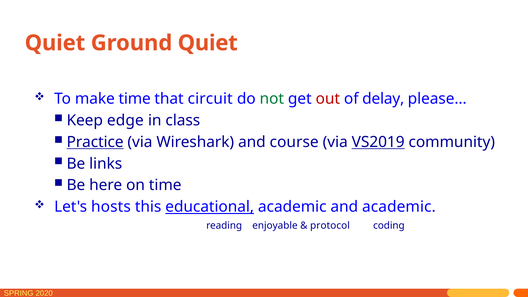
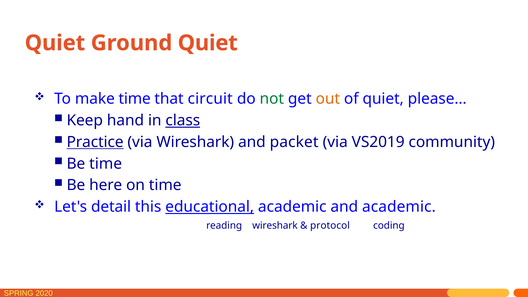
out colour: red -> orange (328, 99)
of delay: delay -> quiet (383, 99)
edge: edge -> hand (125, 120)
class underline: none -> present (183, 120)
course: course -> packet (294, 142)
VS2019 underline: present -> none (378, 142)
Be links: links -> time (106, 164)
hosts: hosts -> detail (111, 207)
reading enjoyable: enjoyable -> wireshark (275, 226)
